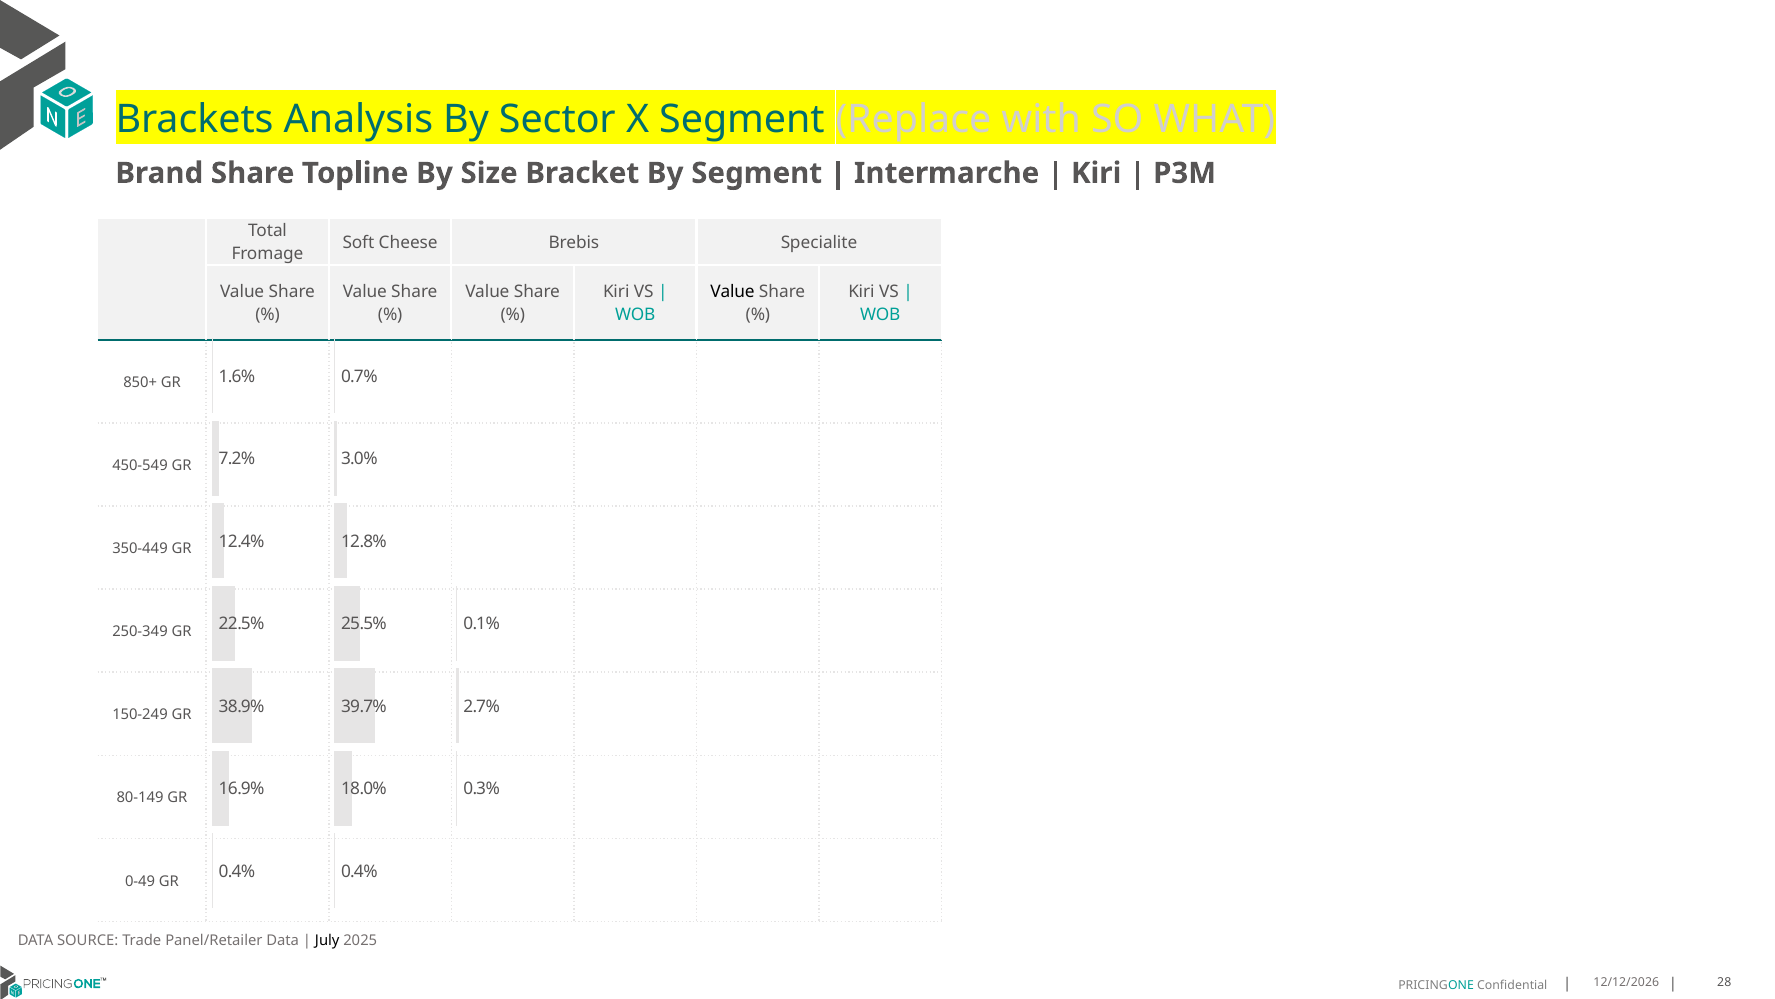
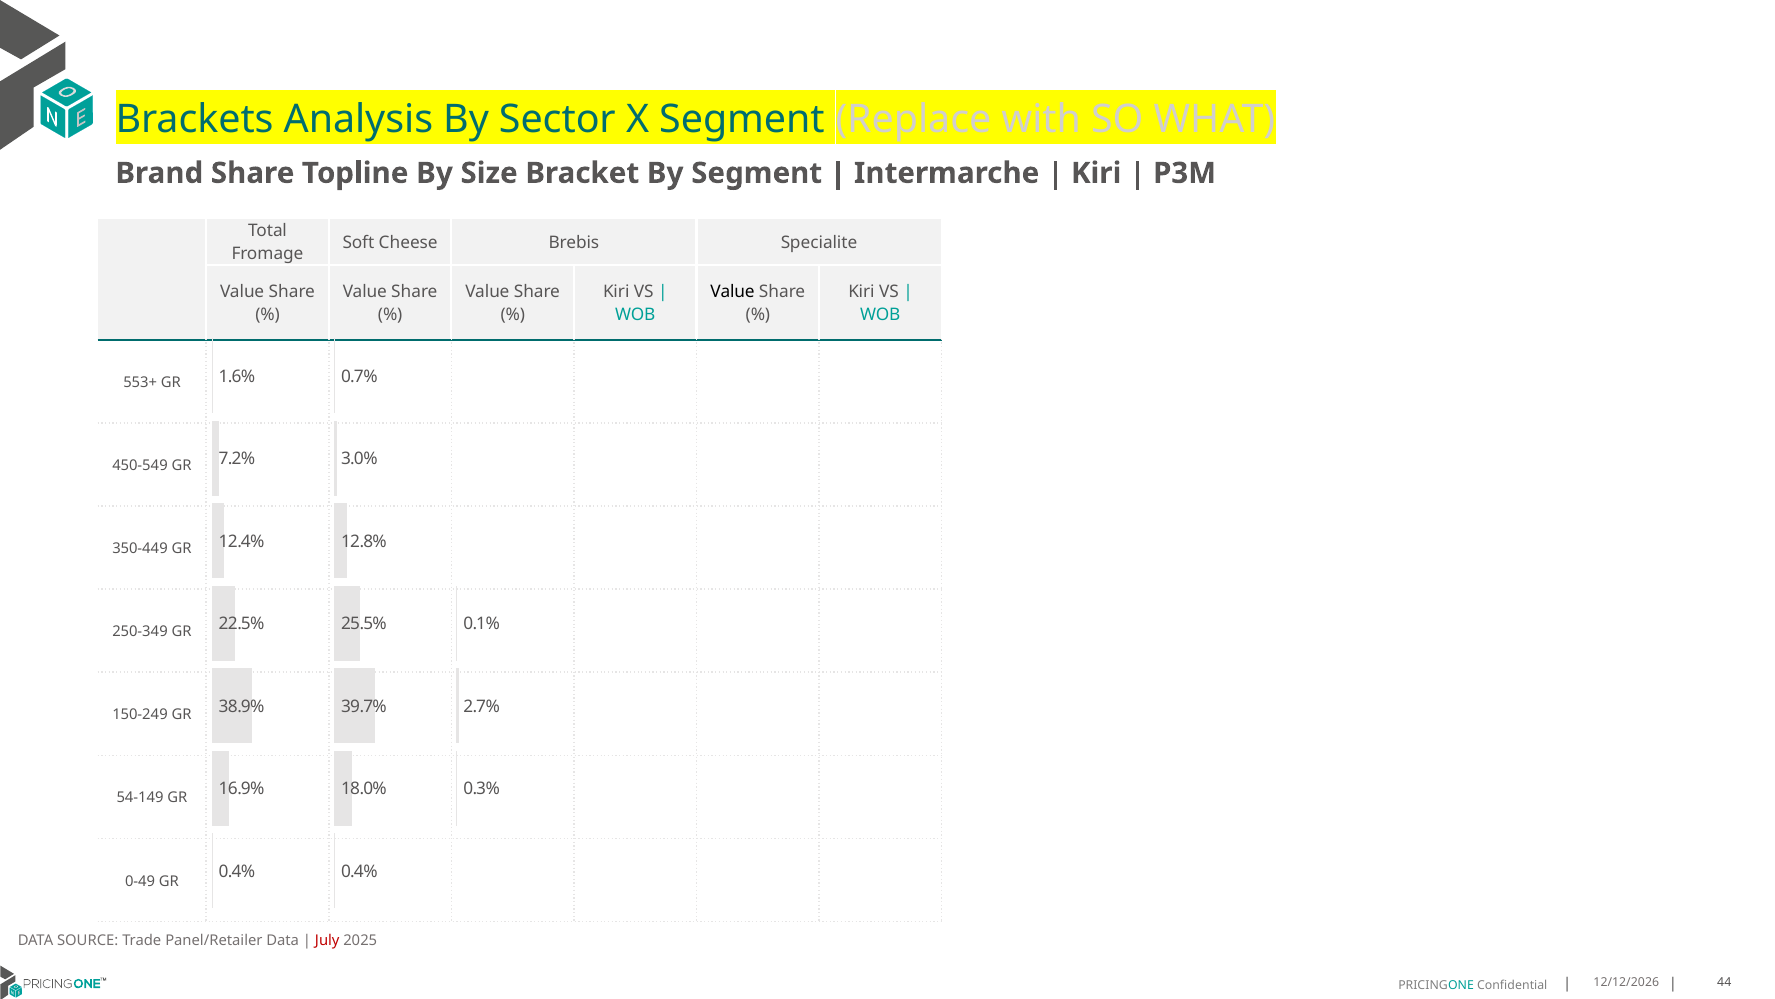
850+: 850+ -> 553+ (140, 382)
80-149: 80-149 -> 54-149 (140, 798)
July colour: black -> red (327, 940)
28: 28 -> 44 (1724, 982)
